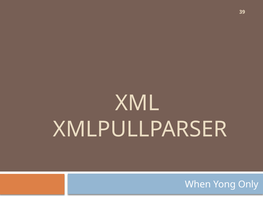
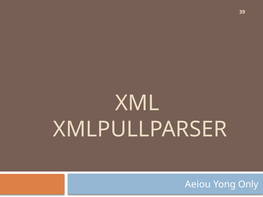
When: When -> Aeiou (198, 185)
